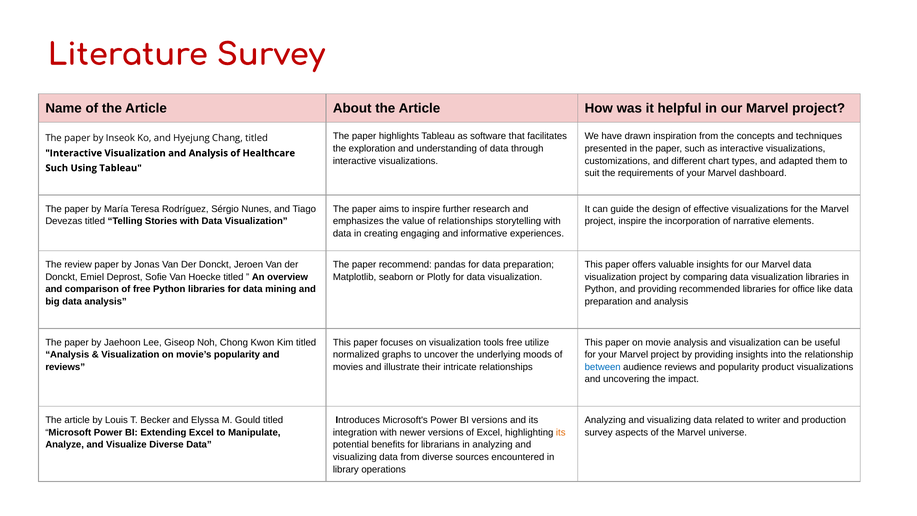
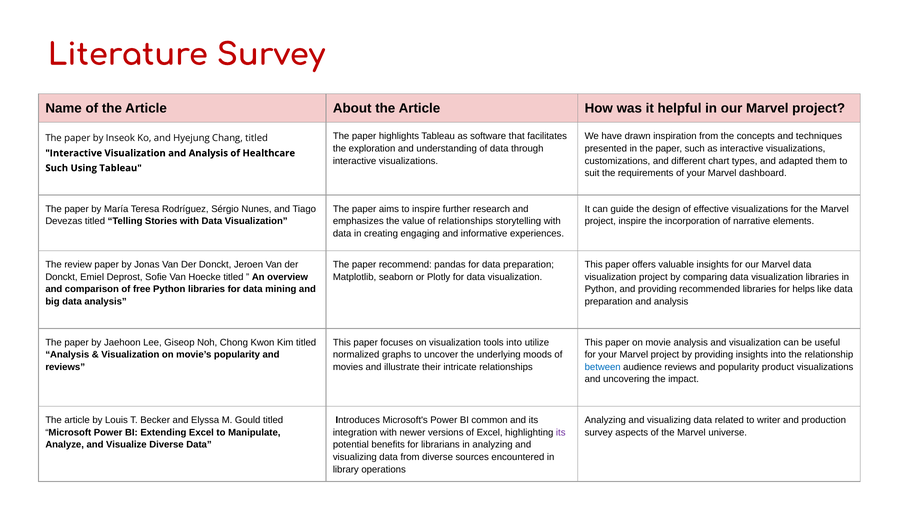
office: office -> helps (804, 289)
tools free: free -> into (514, 342)
BI versions: versions -> common (490, 420)
its colour: orange -> purple (561, 432)
